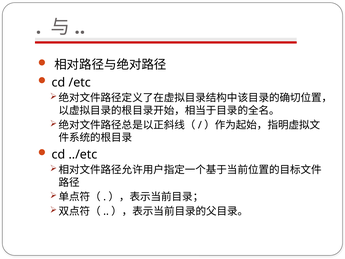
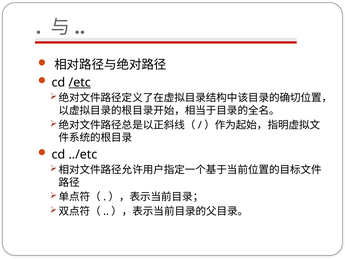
/etc underline: none -> present (80, 82)
